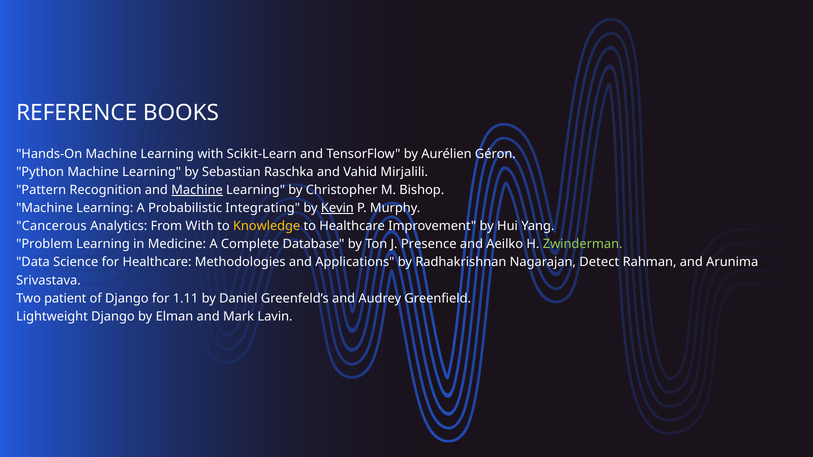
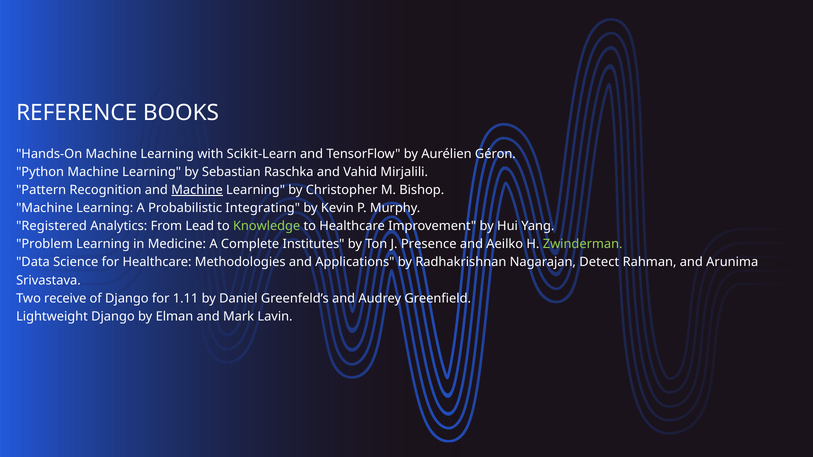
Kevin underline: present -> none (337, 208)
Cancerous: Cancerous -> Registered (52, 226)
From With: With -> Lead (200, 226)
Knowledge colour: yellow -> light green (267, 226)
Database: Database -> Institutes (314, 244)
patient: patient -> receive (65, 299)
